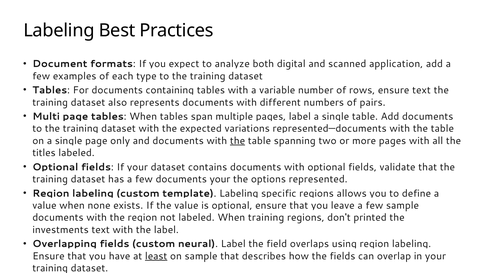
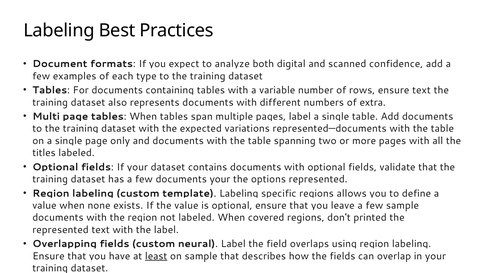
application: application -> confidence (396, 64)
pairs: pairs -> extra (373, 102)
the underline: present -> none (238, 141)
When training: training -> covered (266, 217)
investments: investments -> represented (61, 230)
